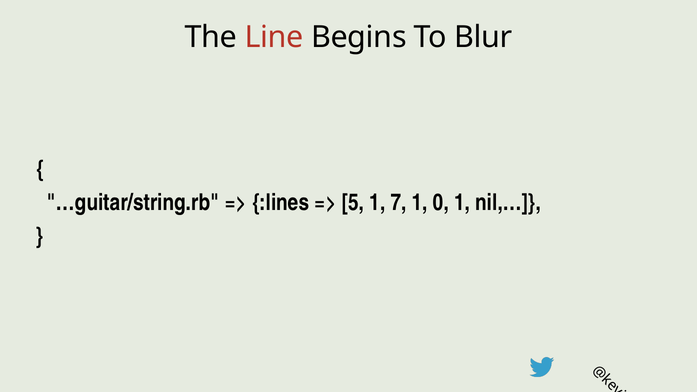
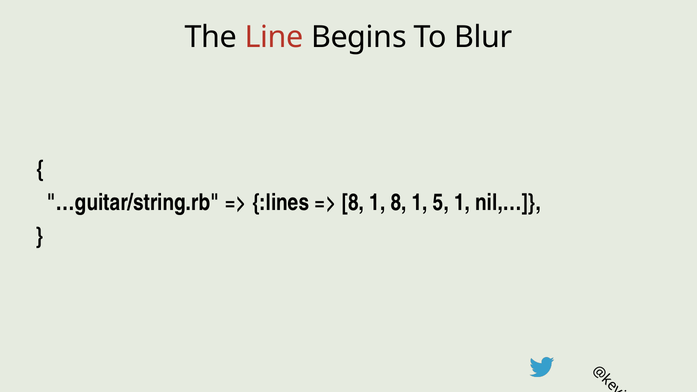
5: 5 -> 8 (353, 203)
1 7: 7 -> 8 (399, 203)
0: 0 -> 5 (441, 203)
